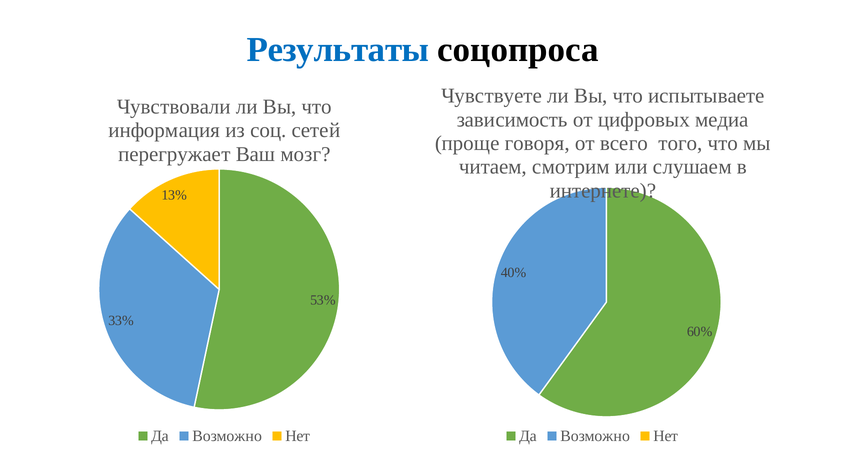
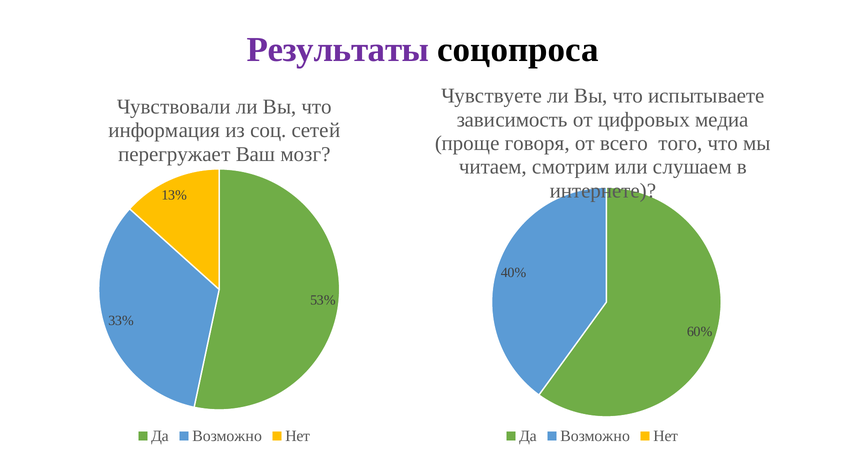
Результаты colour: blue -> purple (338, 50)
